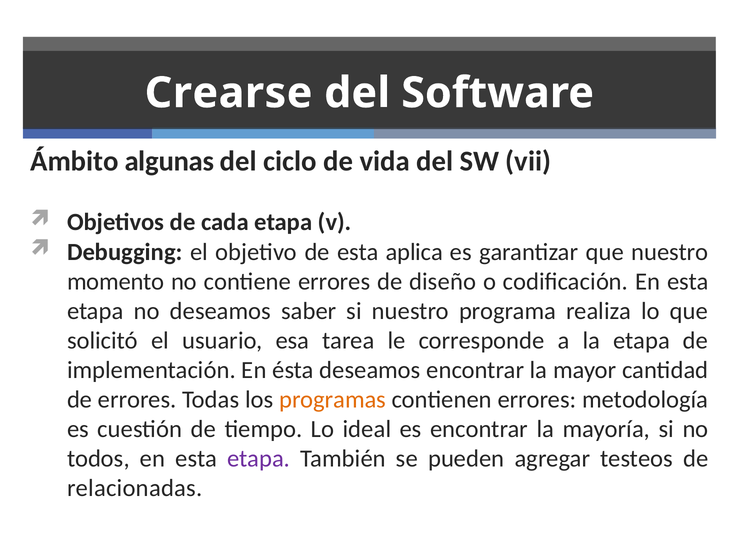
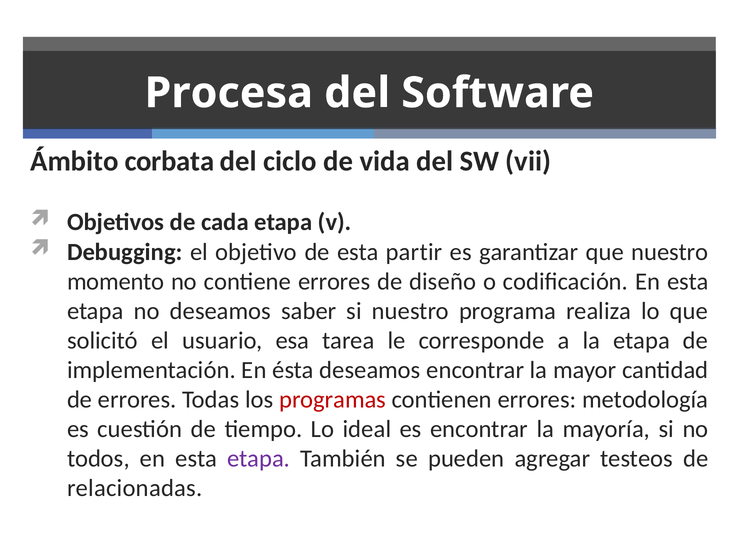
Crearse: Crearse -> Procesa (229, 93)
algunas: algunas -> corbata (169, 161)
aplica: aplica -> partir (414, 252)
programas colour: orange -> red (333, 400)
